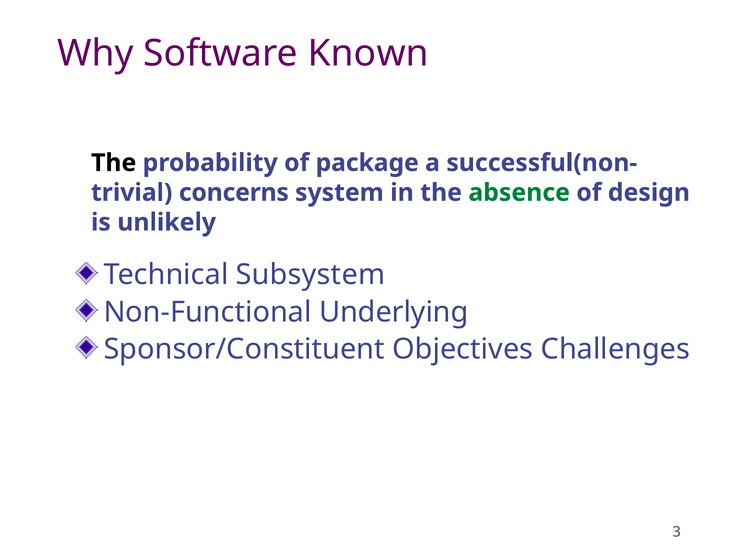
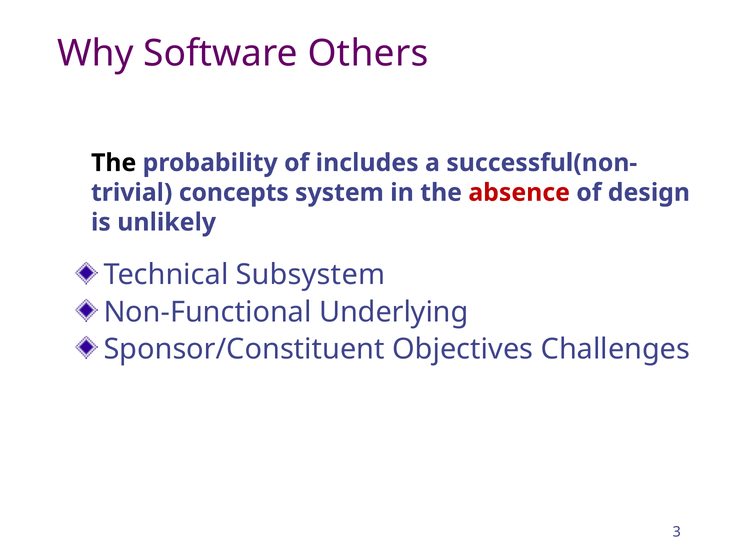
Known: Known -> Others (368, 53)
package: package -> includes (367, 163)
concerns: concerns -> concepts (234, 193)
absence colour: green -> red (519, 193)
